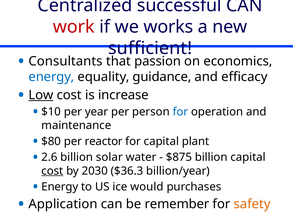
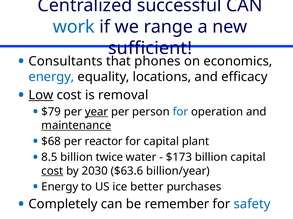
work colour: red -> blue (74, 27)
works: works -> range (168, 27)
passion: passion -> phones (157, 61)
guidance: guidance -> locations (162, 77)
increase: increase -> removal (123, 95)
$10: $10 -> $79 (51, 112)
year underline: none -> present (97, 112)
maintenance underline: none -> present (76, 126)
$80: $80 -> $68 (51, 142)
2.6: 2.6 -> 8.5 (49, 158)
solar: solar -> twice (109, 158)
$875: $875 -> $173 (179, 158)
$36.3: $36.3 -> $63.6 (127, 171)
would: would -> better (147, 187)
Application: Application -> Completely (63, 205)
safety colour: orange -> blue (252, 205)
